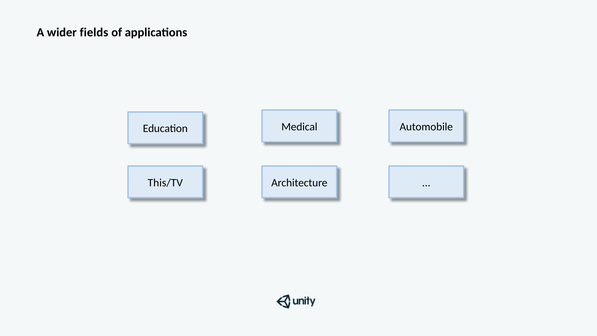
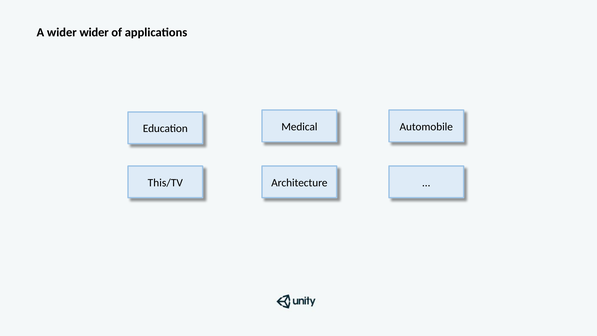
wider fields: fields -> wider (94, 32)
